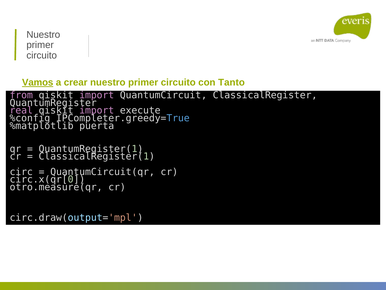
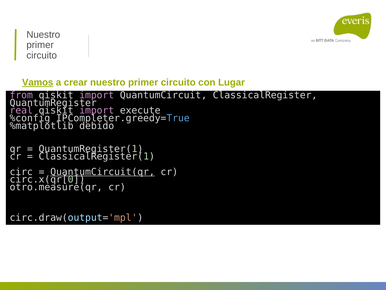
Tanto: Tanto -> Lugar (232, 82)
puerta: puerta -> debido (97, 126)
QuantumCircuit(qr underline: none -> present (103, 172)
